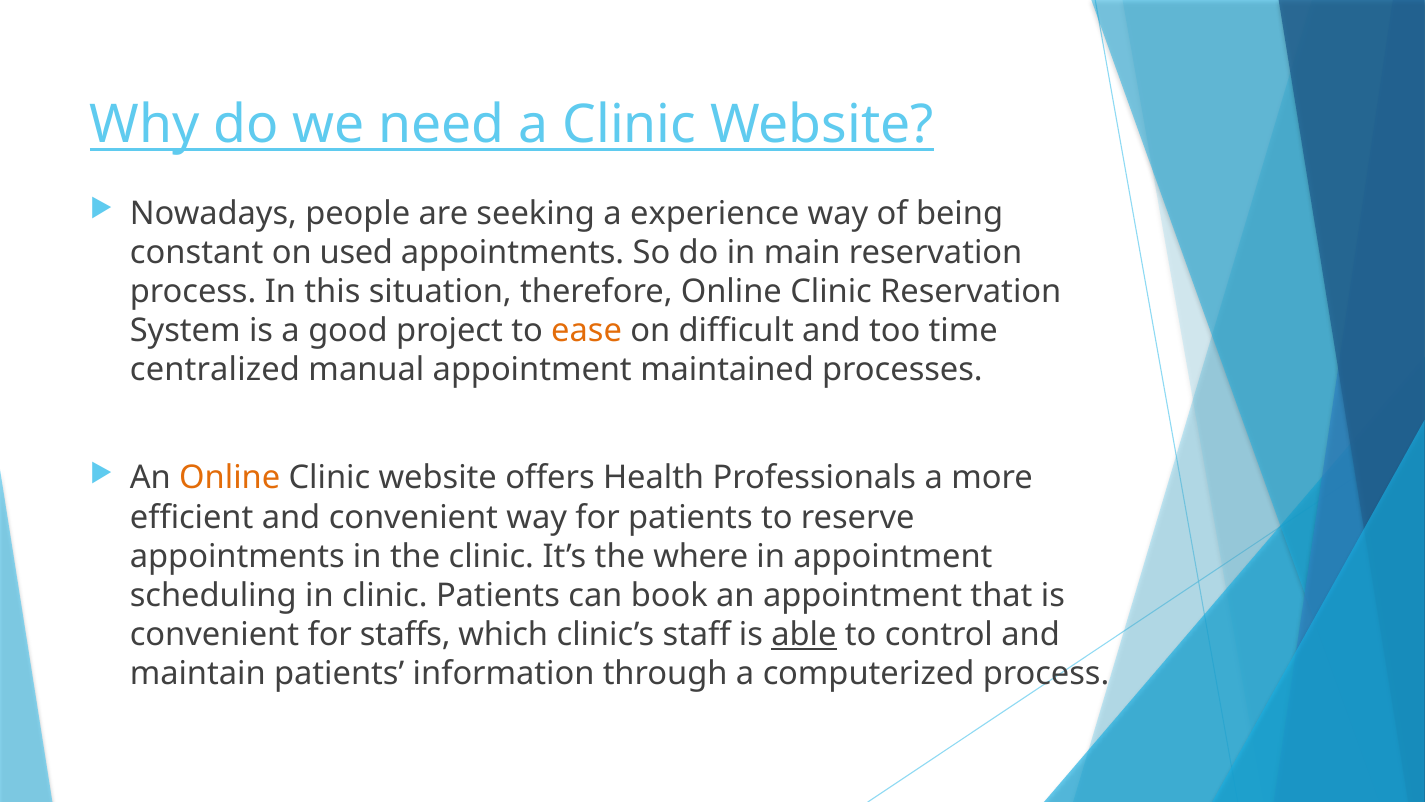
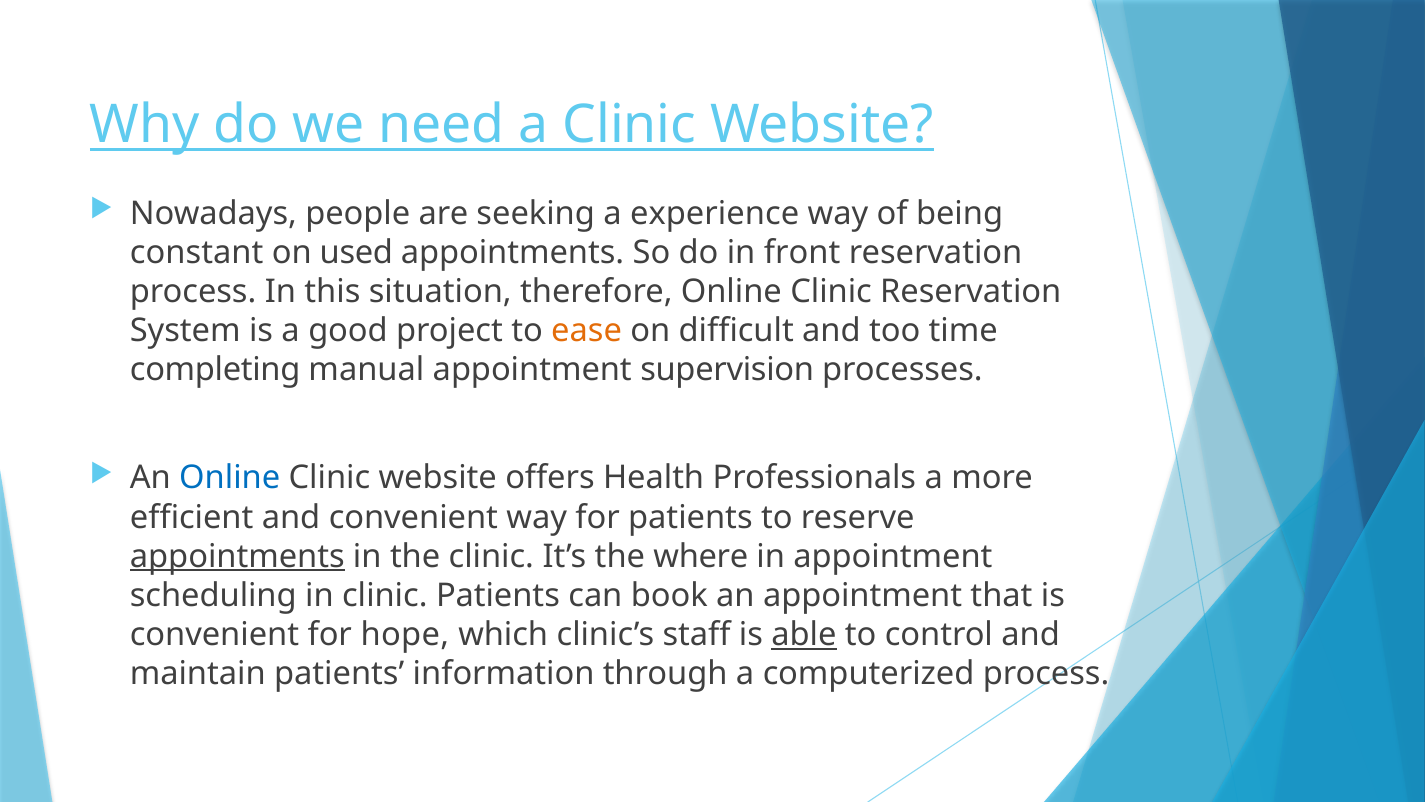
main: main -> front (802, 252)
centralized: centralized -> completing (215, 370)
maintained: maintained -> supervision (727, 370)
Online colour: orange -> blue (230, 478)
appointments underline: none -> present (237, 556)
staffs: staffs -> hope (405, 634)
